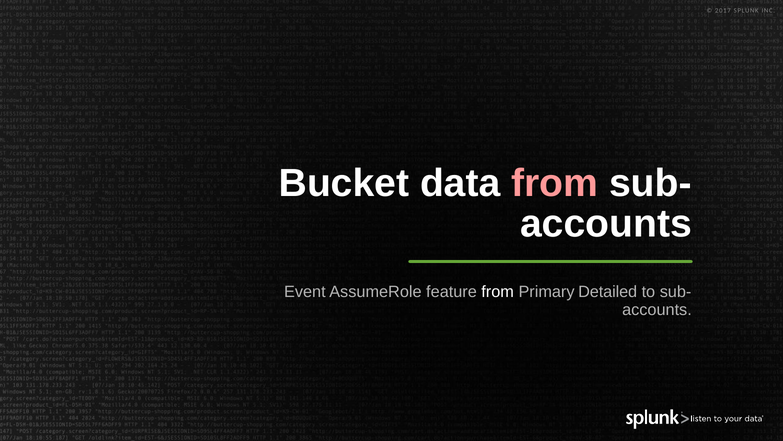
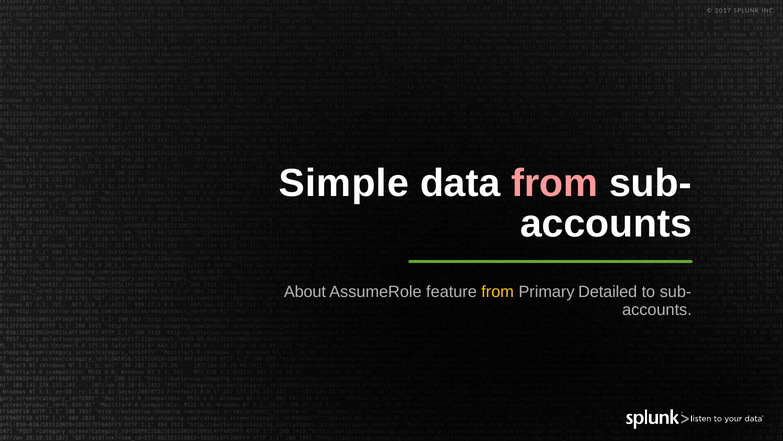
Bucket: Bucket -> Simple (344, 183)
Event: Event -> About (305, 291)
from colour: white -> yellow (498, 291)
